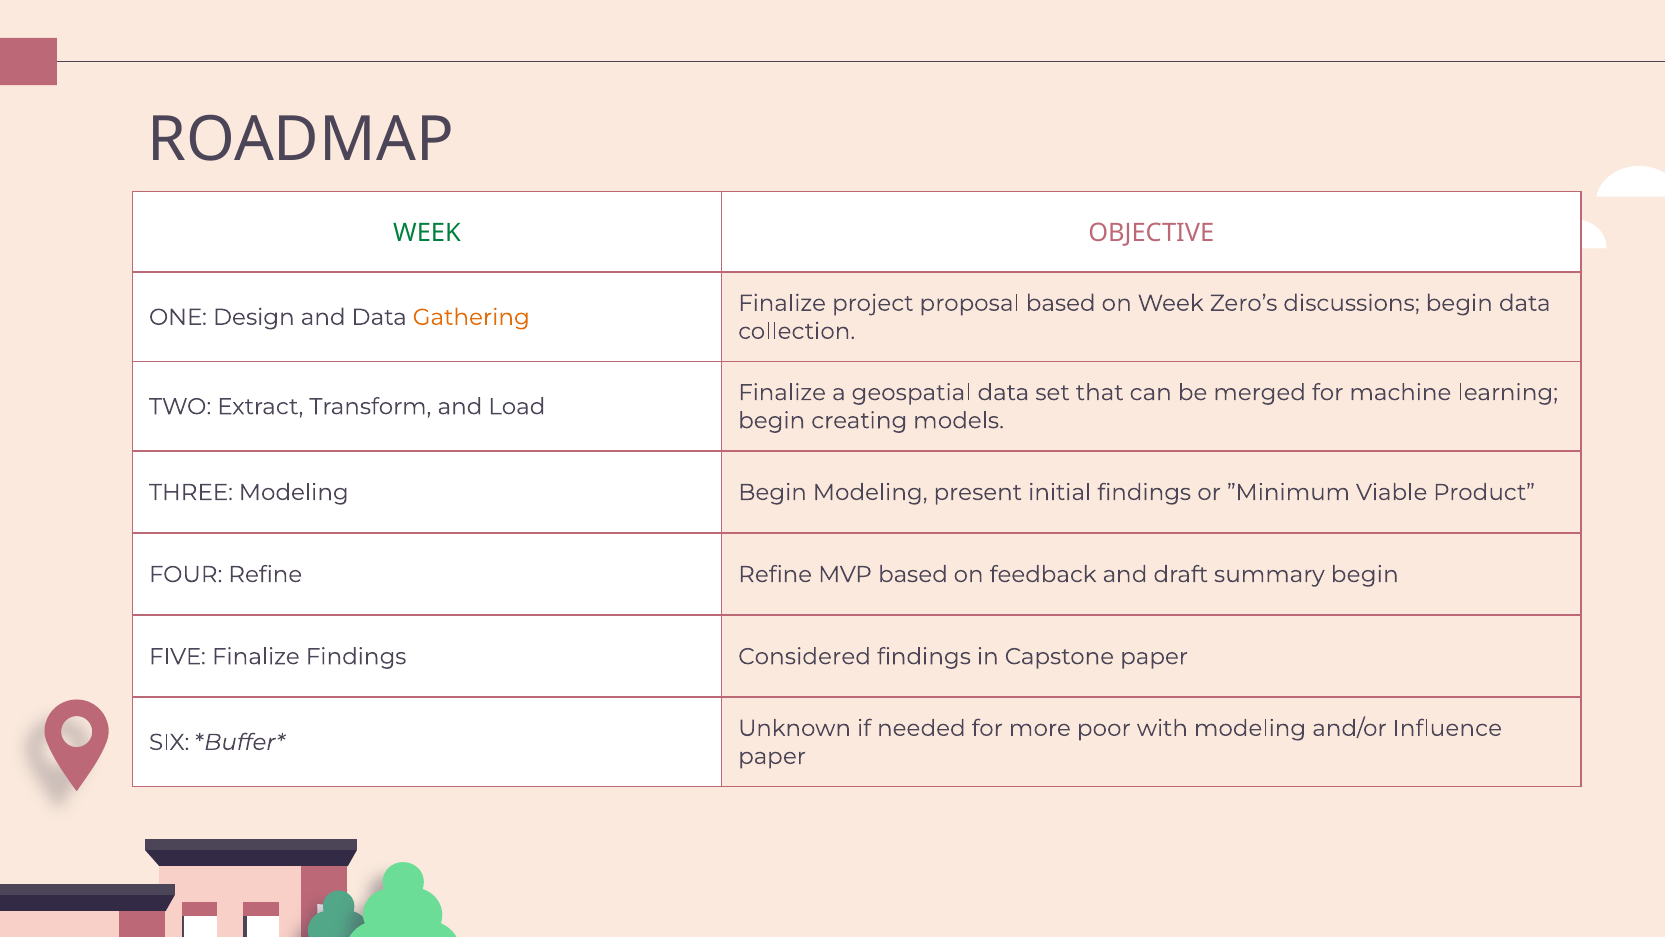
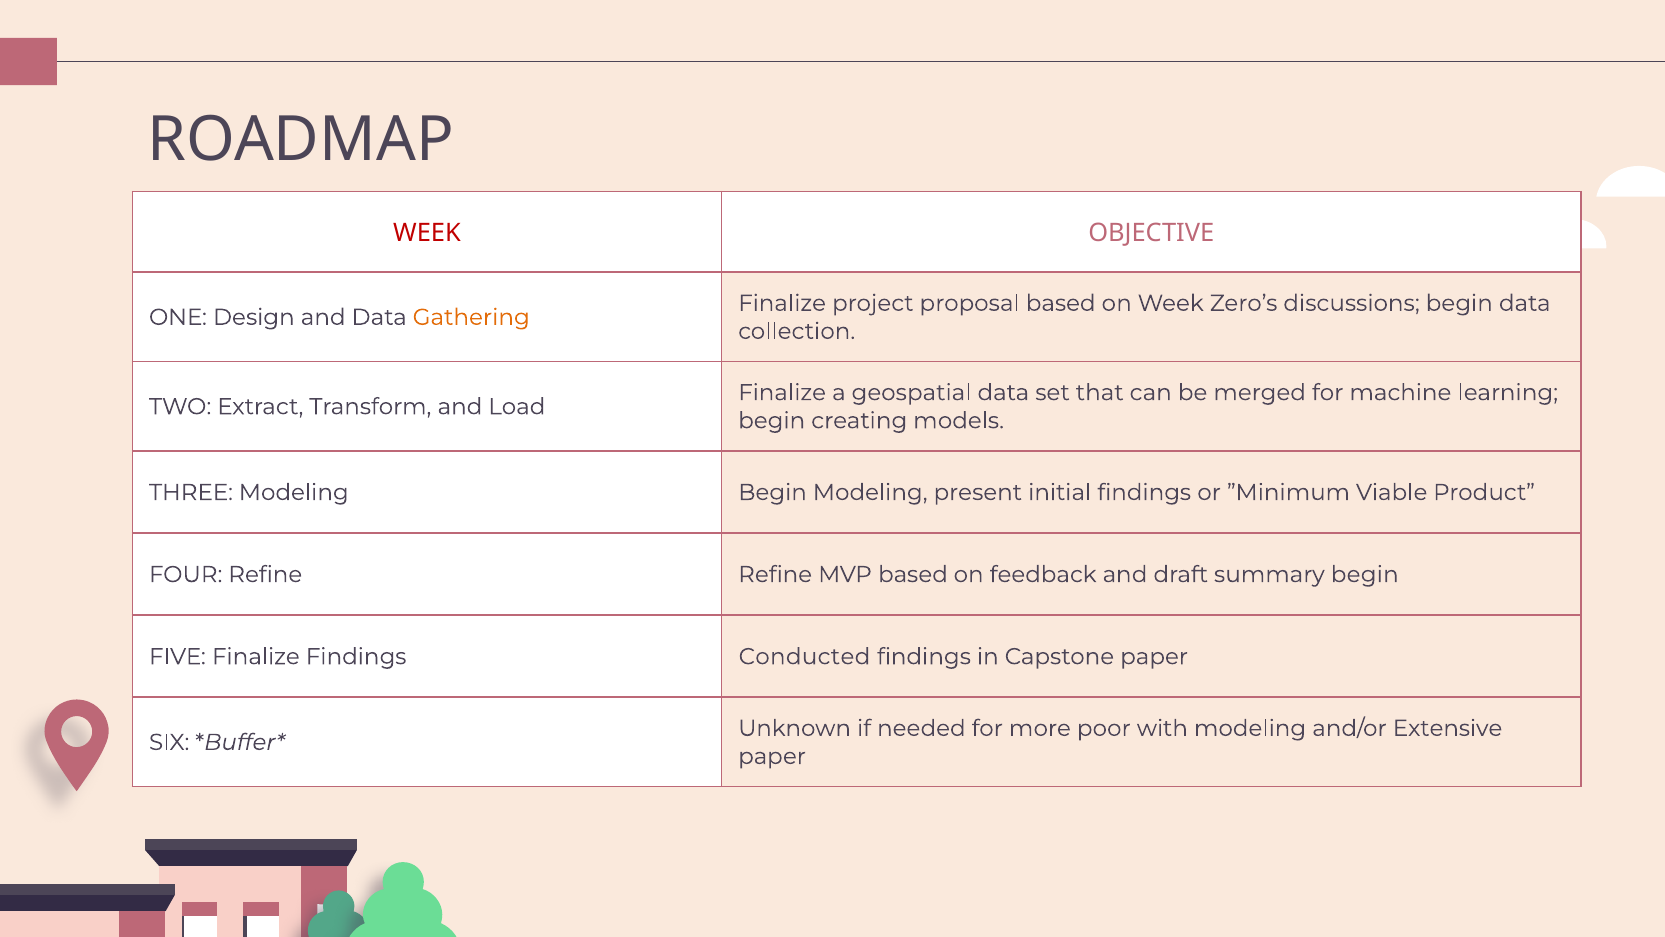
WEEK colour: green -> red (427, 233)
Considered: Considered -> Conducted (804, 656)
Influence: Influence -> Extensive (1448, 728)
